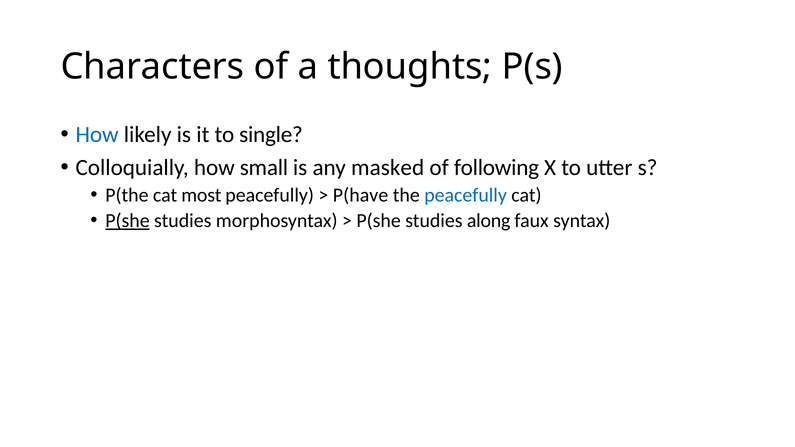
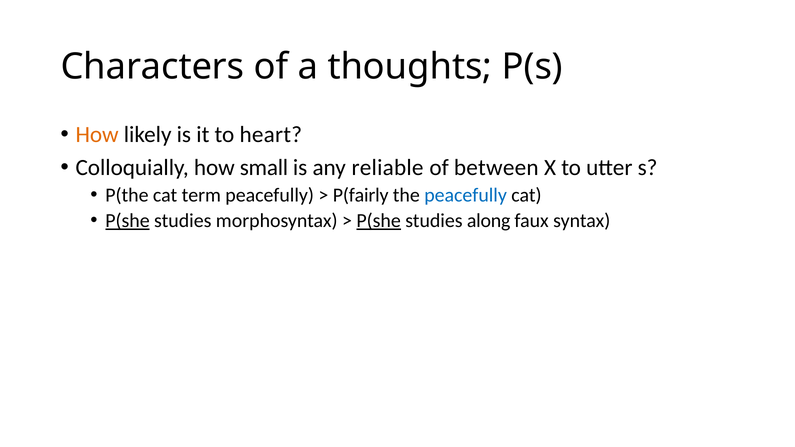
How colour: blue -> orange (97, 134)
single: single -> heart (271, 134)
masked: masked -> reliable (388, 168)
following: following -> between (496, 168)
most: most -> term (201, 195)
P(have: P(have -> P(fairly (361, 195)
P(she underline: none -> present (379, 221)
